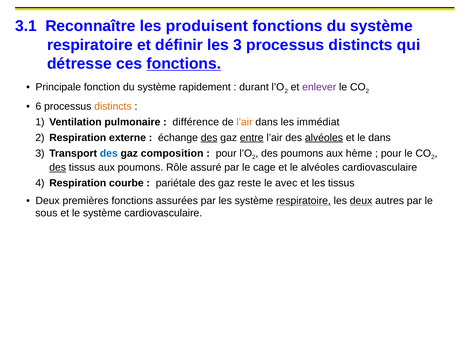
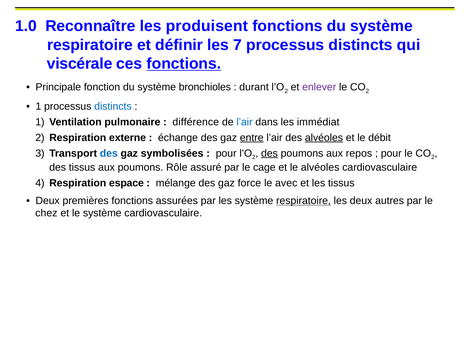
3.1: 3.1 -> 1.0 (26, 26)
les 3: 3 -> 7 (238, 45)
détresse: détresse -> viscérale (80, 64)
rapidement: rapidement -> bronchioles (205, 87)
6: 6 -> 1 (38, 106)
distincts colour: orange -> blue (113, 106)
l’air colour: orange -> blue (244, 122)
des underline: present -> none (209, 138)
le dans: dans -> débit (380, 138)
composition: composition -> symbolisées (172, 153)
des underline: none -> present (269, 153)
hème: hème -> repos (359, 153)
des underline: present -> none (58, 167)
courbe: courbe -> espace (126, 183)
pariétale: pariétale -> mélange (176, 183)
reste: reste -> force (249, 183)
deux underline: present -> none (361, 201)
sous: sous -> chez (46, 213)
